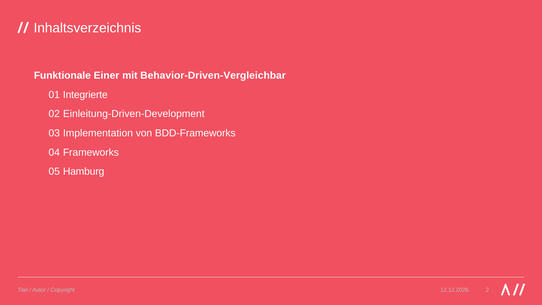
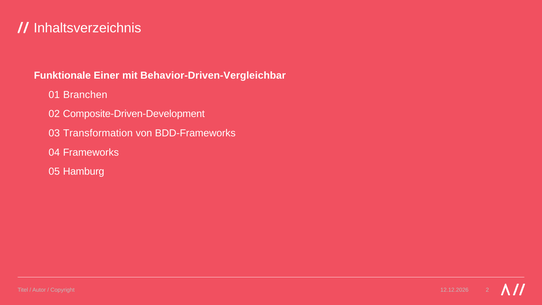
Integrierte: Integrierte -> Branchen (85, 95)
Einleitung-Driven-Development: Einleitung-Driven-Development -> Composite-Driven-Development (134, 114)
Implementation: Implementation -> Transformation (98, 133)
